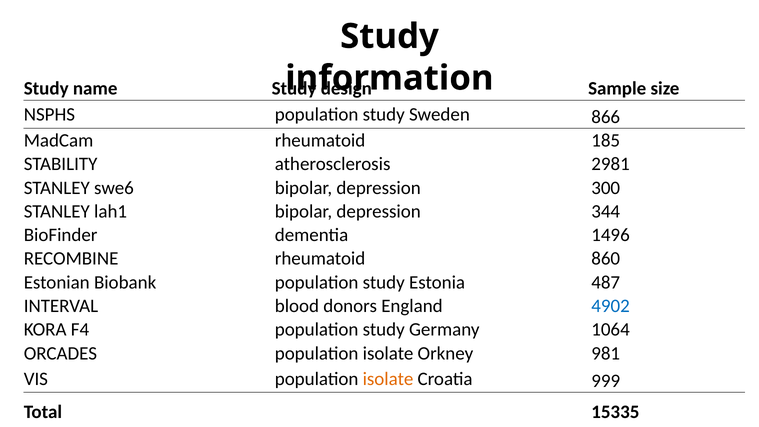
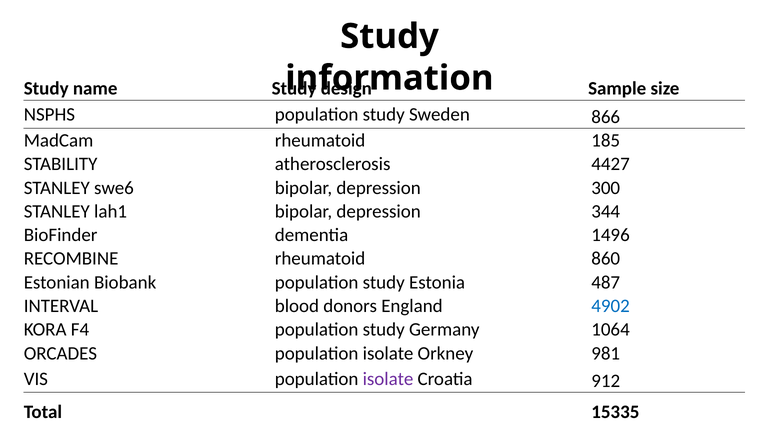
2981: 2981 -> 4427 (611, 164)
isolate colour: orange -> purple (388, 379)
999: 999 -> 912 (606, 381)
